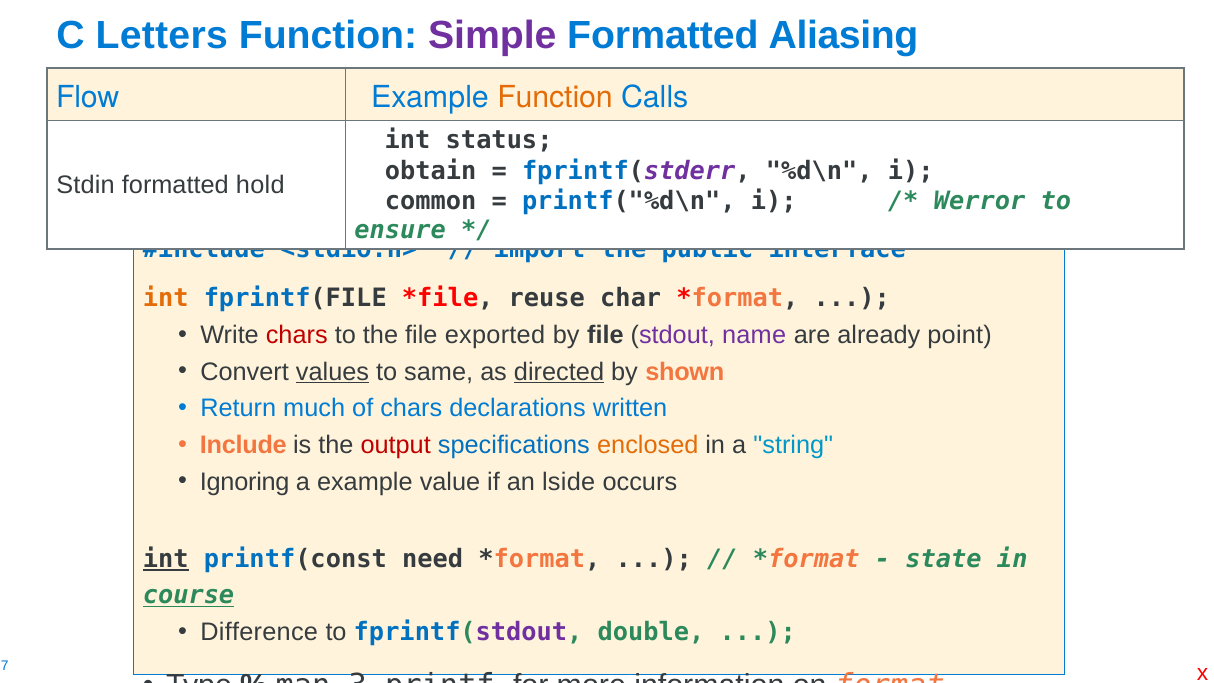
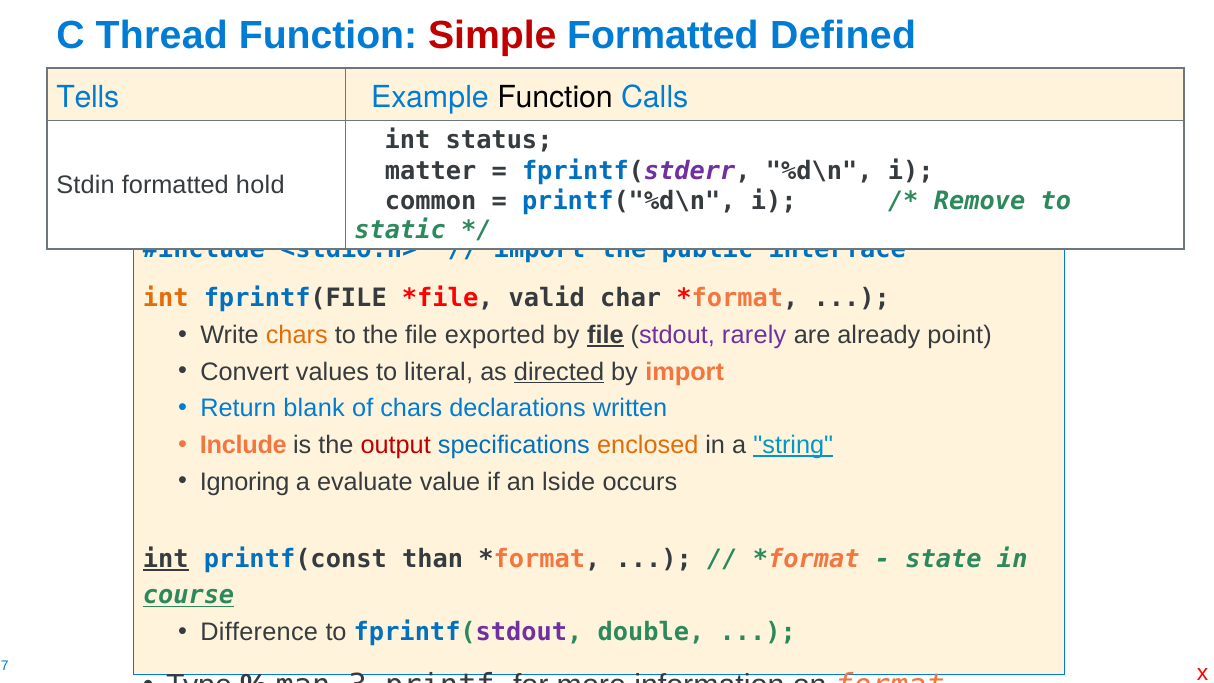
Letters: Letters -> Thread (162, 35)
Simple colour: purple -> red (492, 35)
Aliasing: Aliasing -> Defined (843, 35)
Flow: Flow -> Tells (88, 97)
Function colour: orange -> black (555, 97)
obtain: obtain -> matter (431, 171)
Werror: Werror -> Remove (980, 201)
ensure: ensure -> static (400, 230)
reuse: reuse -> valid (547, 298)
chars colour: red -> orange (297, 335)
file underline: none -> present (605, 335)
name: name -> rarely (754, 335)
values underline: present -> none (333, 372)
same: same -> literal (439, 372)
by shown: shown -> import (685, 372)
much: much -> blank (314, 408)
string underline: none -> present (793, 445)
a example: example -> evaluate (365, 482)
need: need -> than (433, 559)
